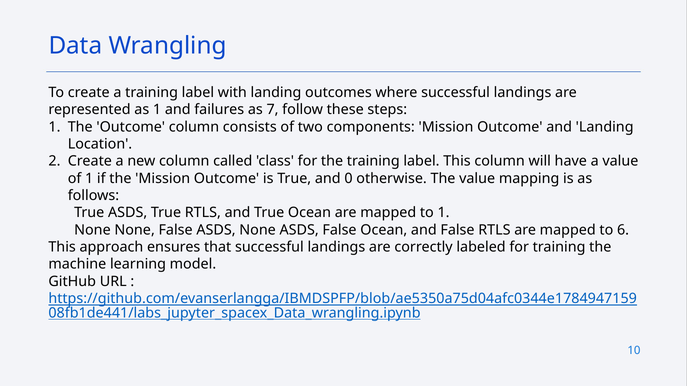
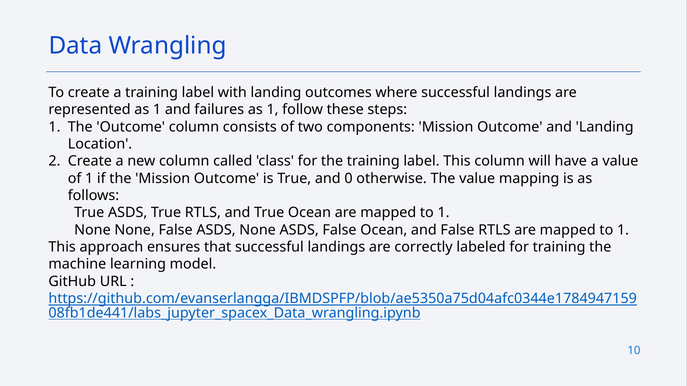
failures as 7: 7 -> 1 (273, 110)
6: 6 -> 1 (623, 230)
